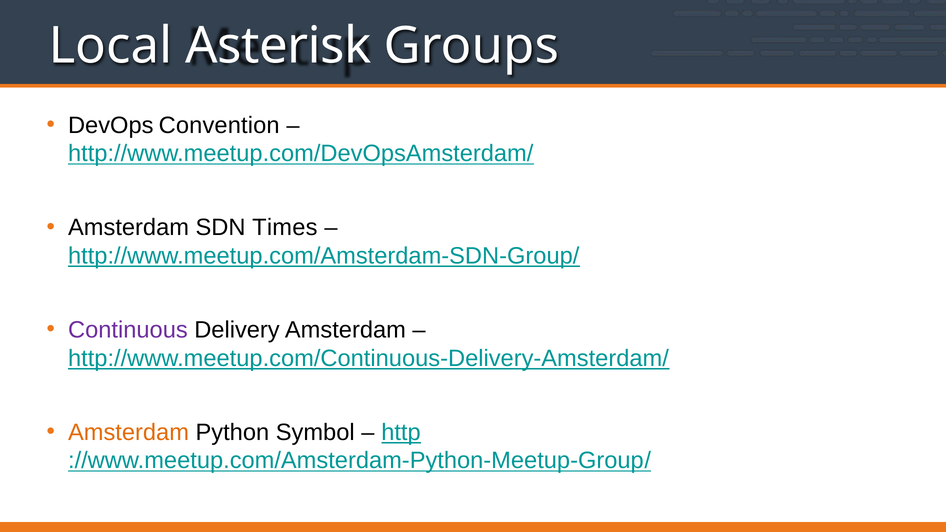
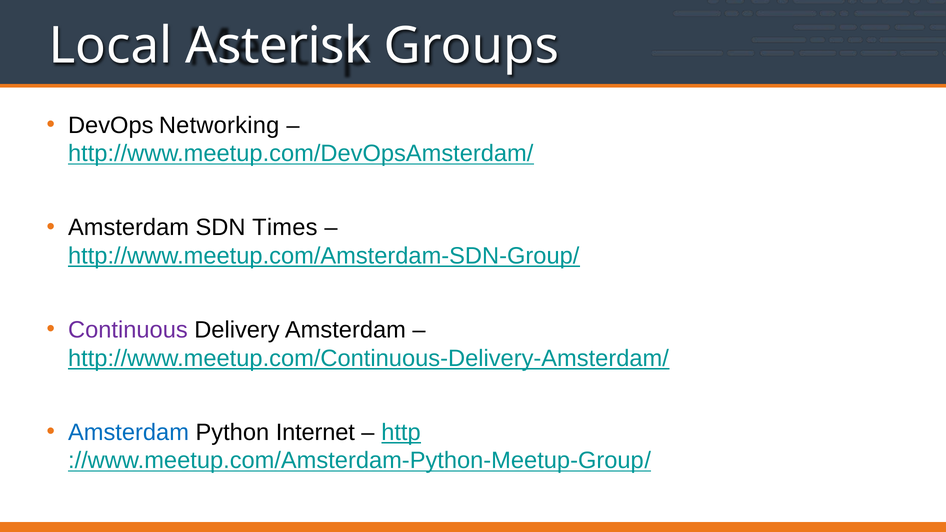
Convention: Convention -> Networking (219, 125)
Amsterdam colour: orange -> blue (129, 432)
Symbol: Symbol -> Internet (315, 432)
